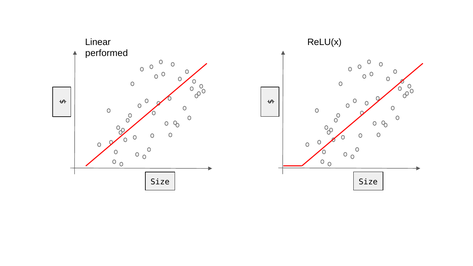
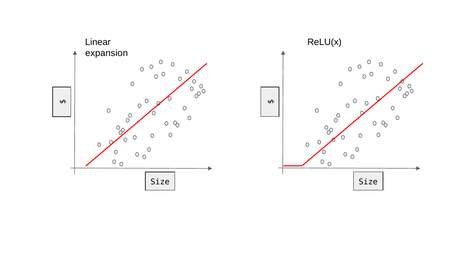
performed: performed -> expansion (107, 53)
